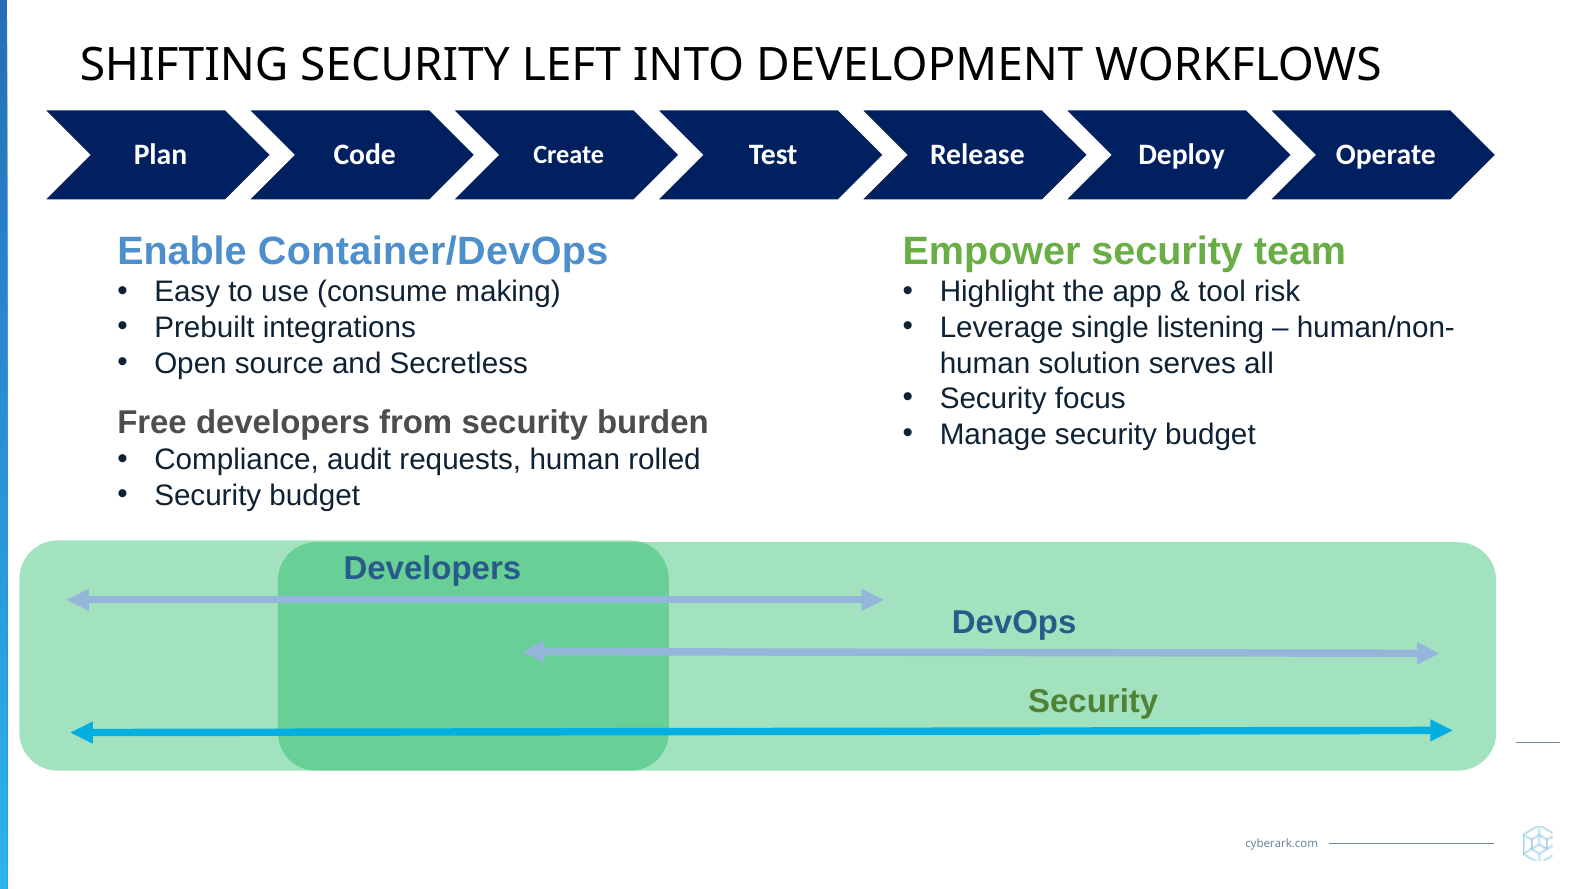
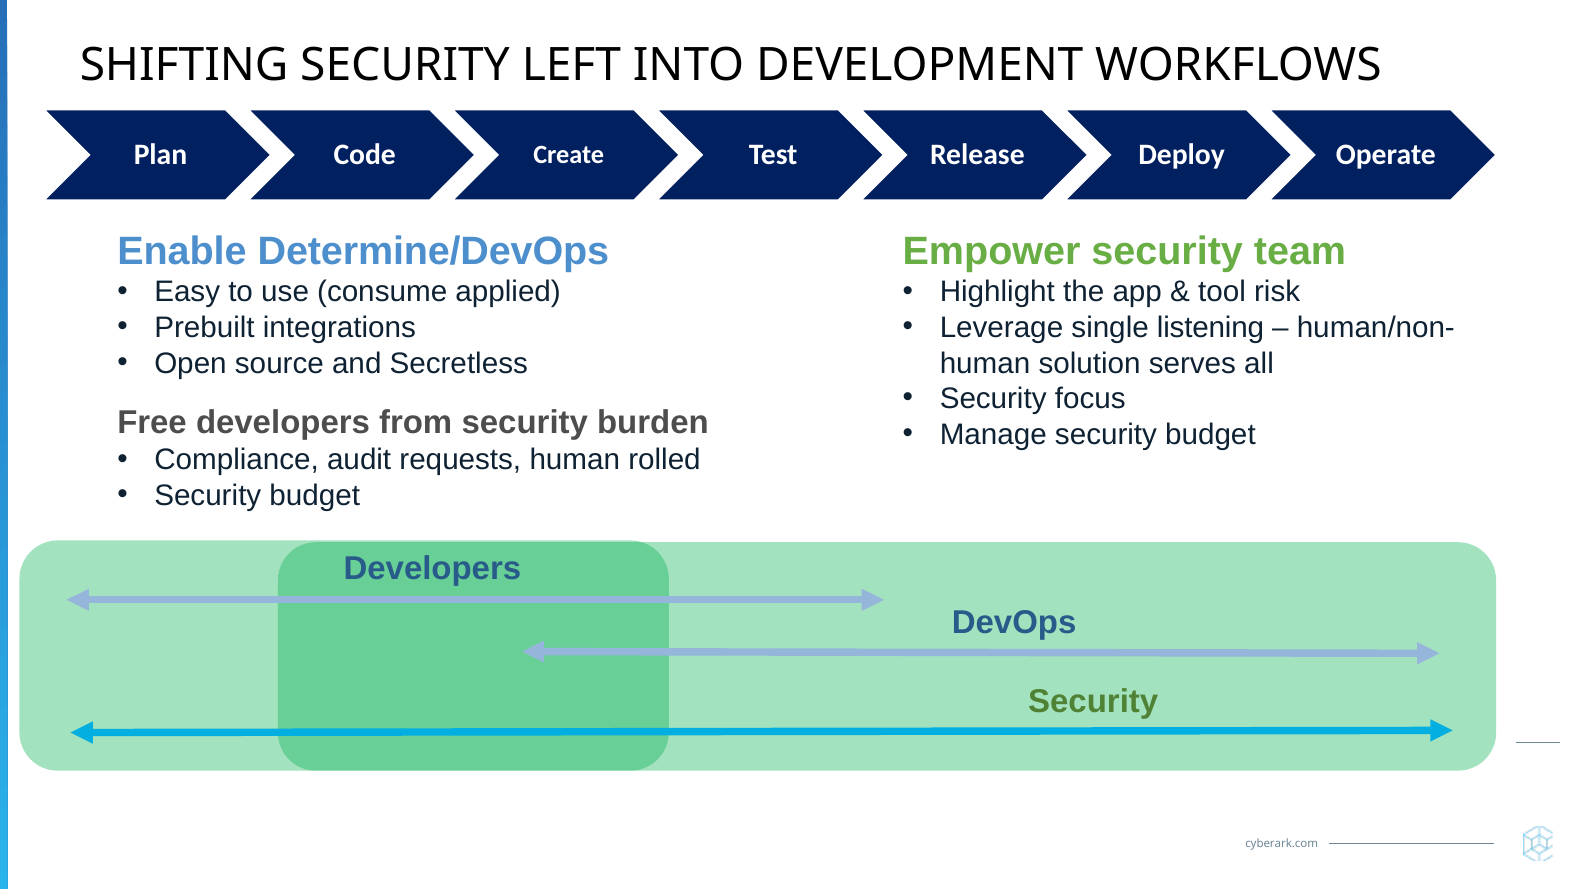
Container/DevOps: Container/DevOps -> Determine/DevOps (433, 251)
making: making -> applied (508, 292)
